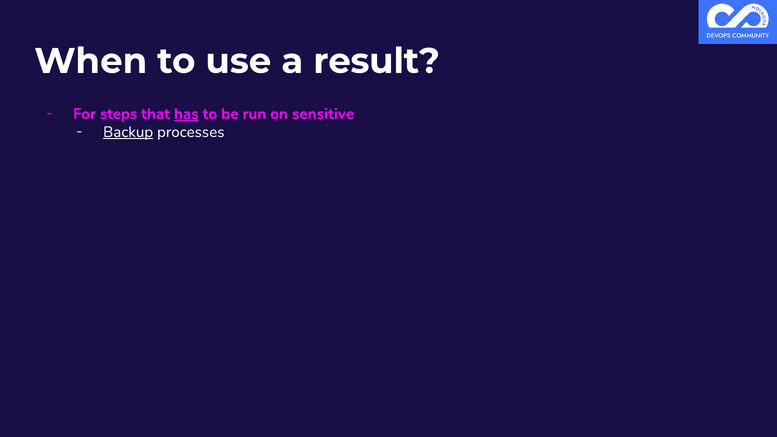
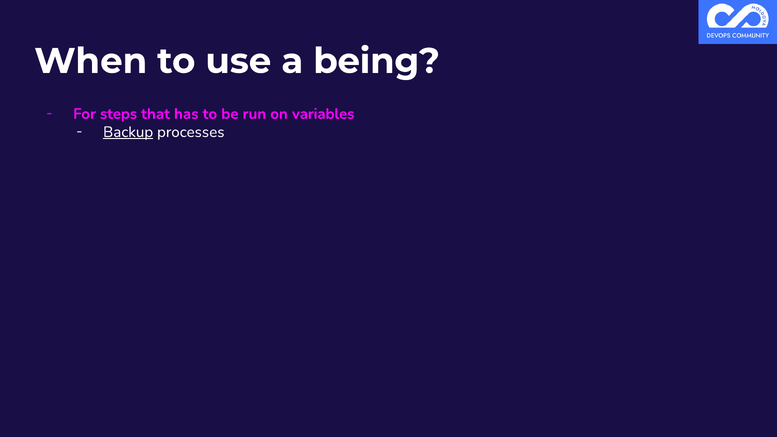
result: result -> being (377, 61)
has underline: present -> none (186, 114)
sensitive: sensitive -> variables (323, 114)
